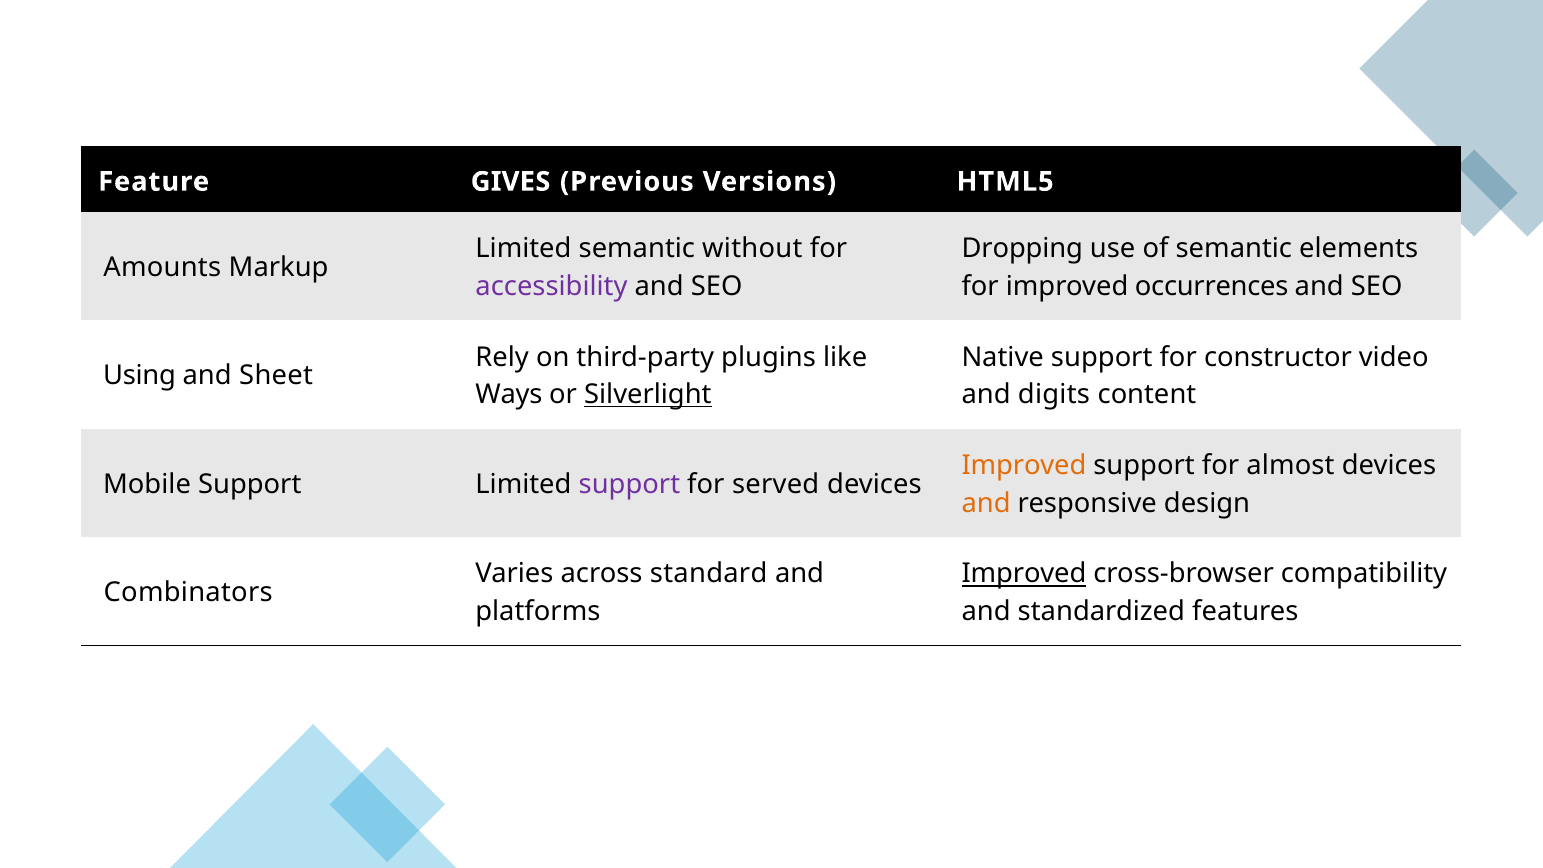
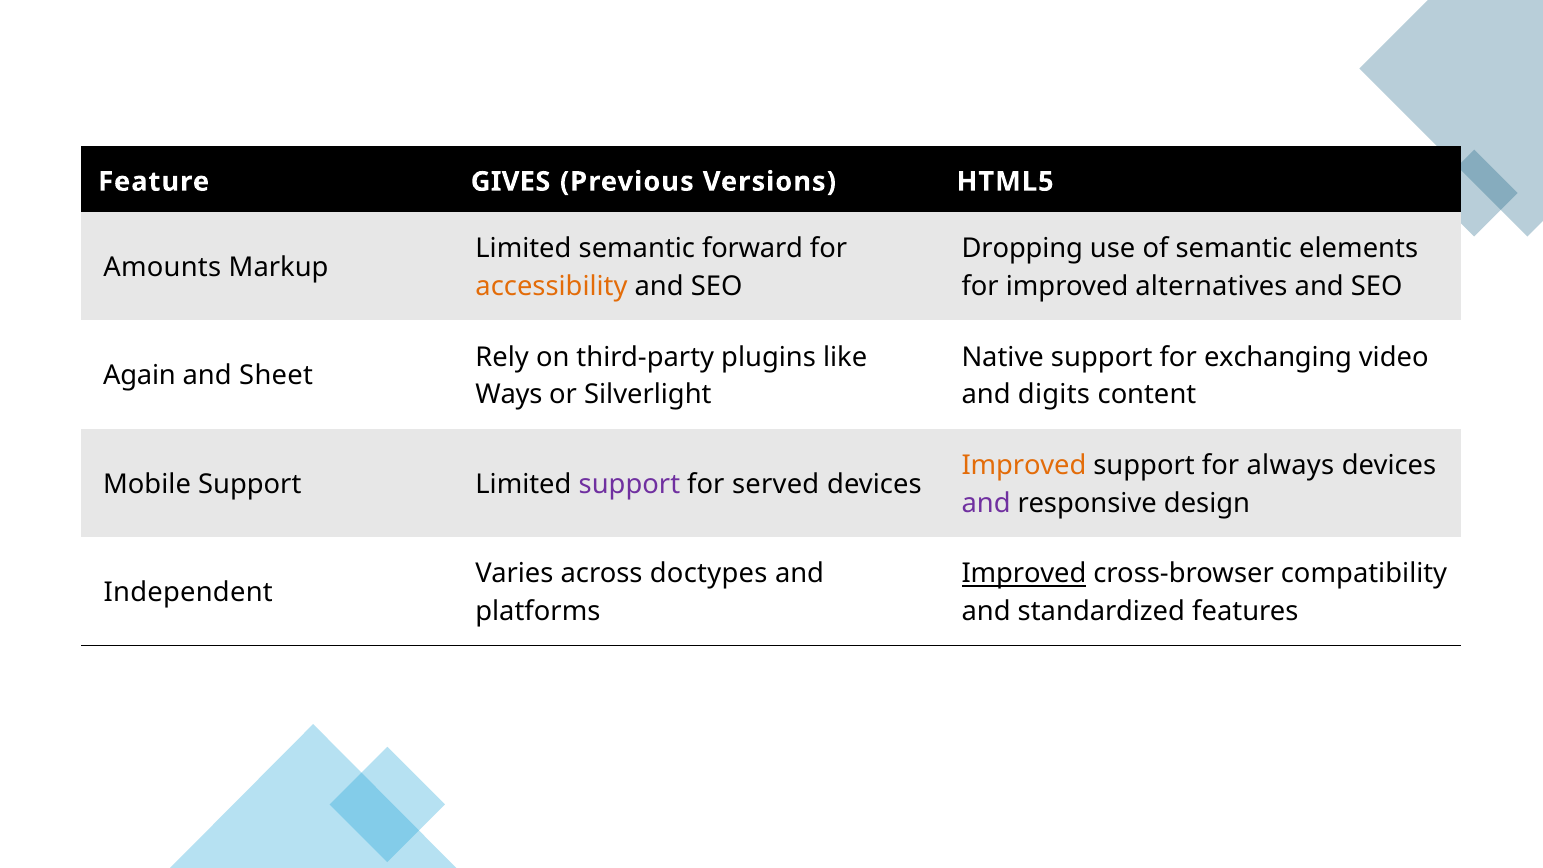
without: without -> forward (753, 249)
accessibility colour: purple -> orange (551, 286)
occurrences: occurrences -> alternatives (1211, 286)
constructor: constructor -> exchanging (1278, 357)
Using: Using -> Again (139, 376)
Silverlight underline: present -> none (648, 395)
almost: almost -> always (1290, 466)
and colour: orange -> purple (986, 503)
standard: standard -> doctypes (709, 574)
Combinators: Combinators -> Independent (188, 593)
